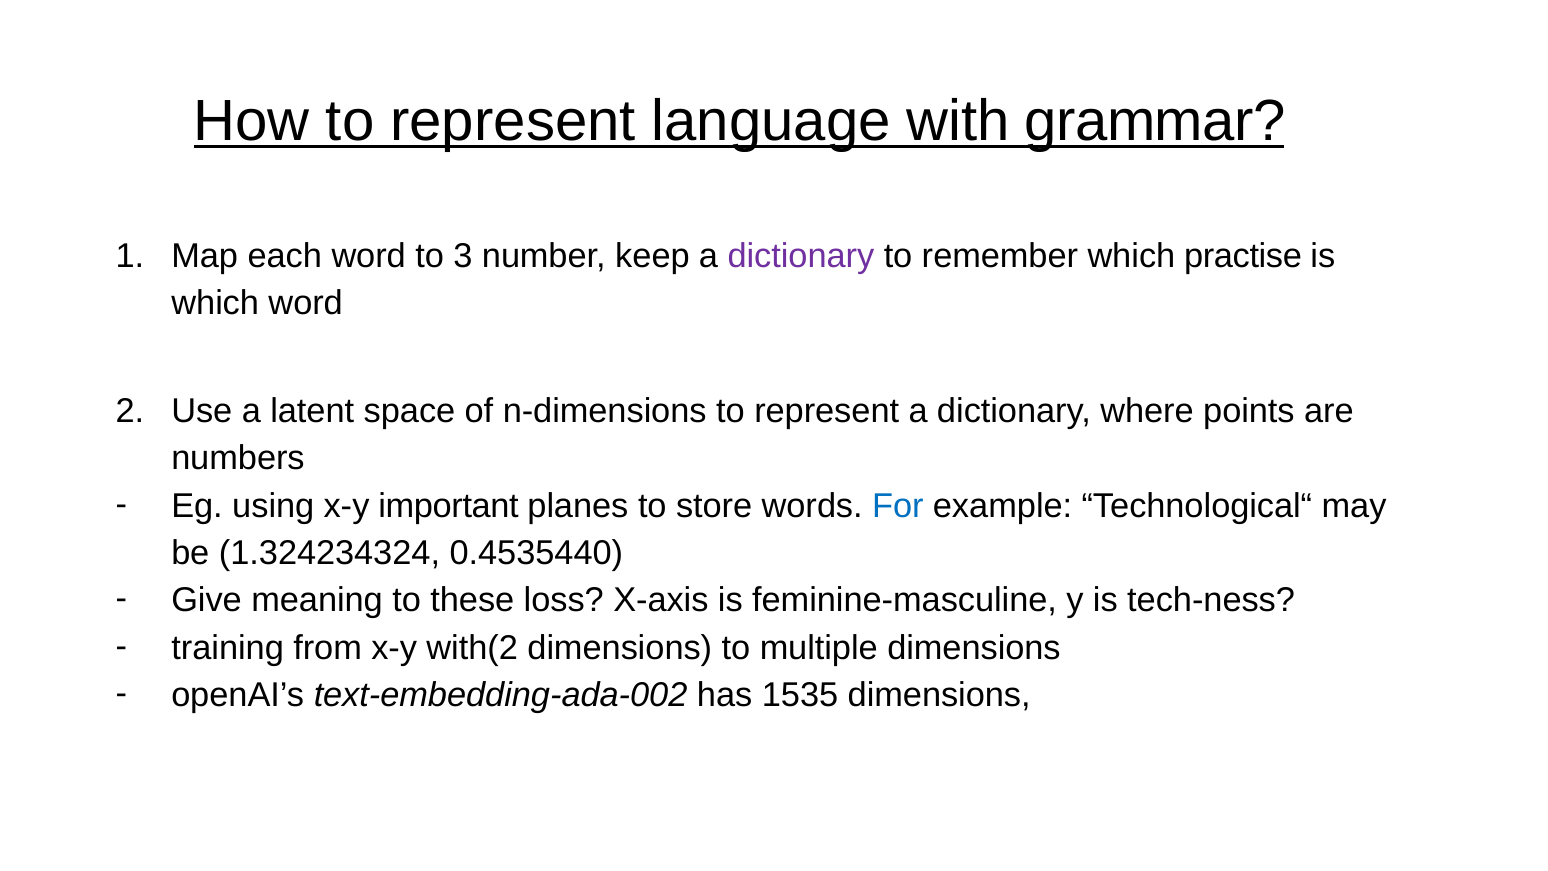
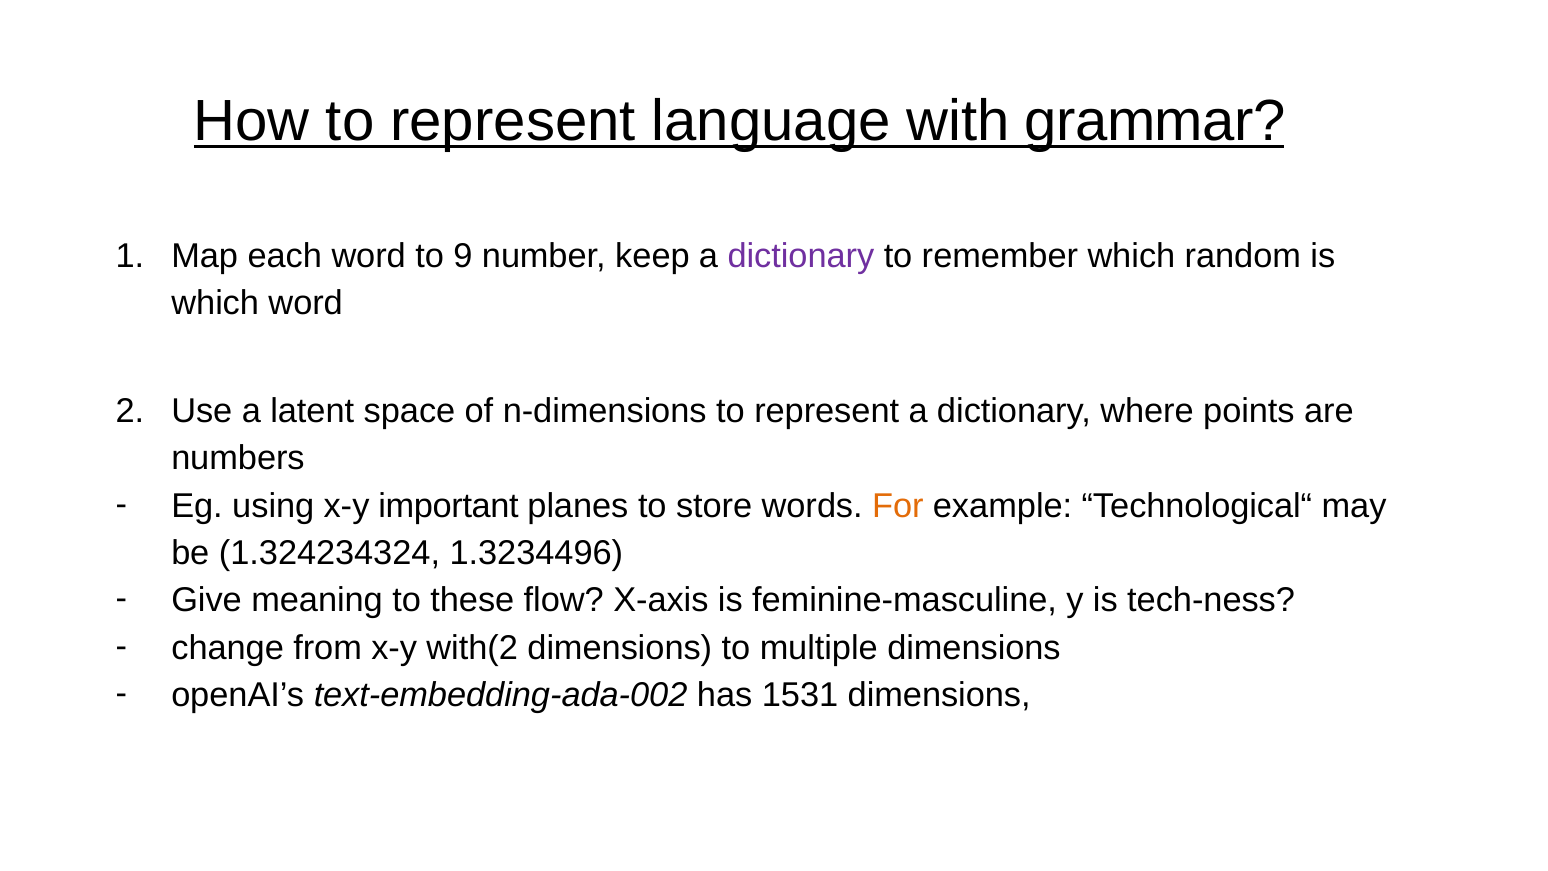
3: 3 -> 9 (463, 256)
practise: practise -> random (1243, 256)
For colour: blue -> orange (898, 506)
0.4535440: 0.4535440 -> 1.3234496 (536, 553)
loss: loss -> flow (564, 600)
training: training -> change (228, 648)
1535: 1535 -> 1531 (800, 695)
